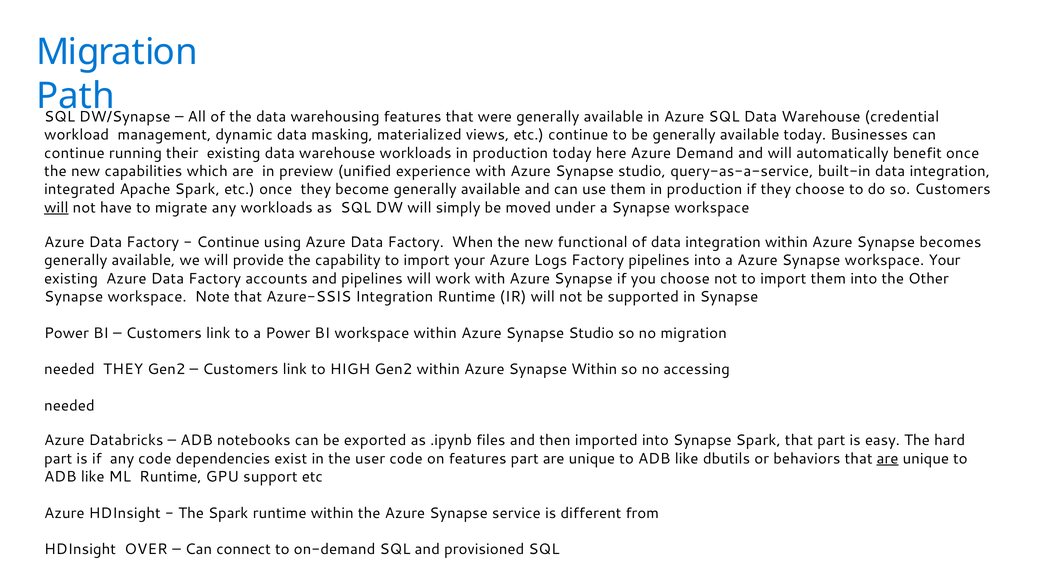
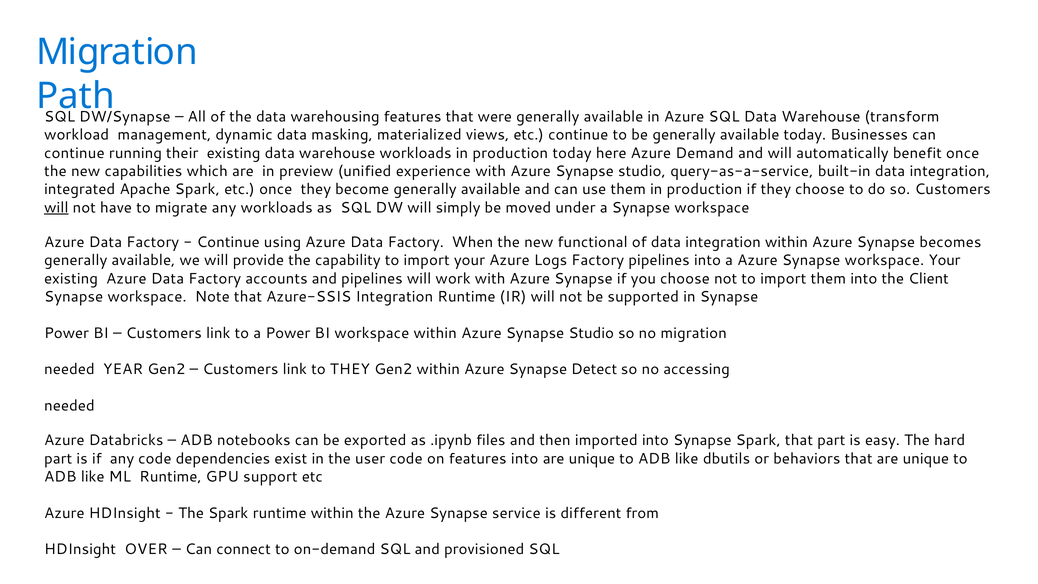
credential: credential -> transform (902, 117)
Other: Other -> Client (929, 278)
needed THEY: THEY -> YEAR (123, 369)
to HIGH: HIGH -> THEY (350, 369)
Synapse Within: Within -> Detect (594, 369)
features part: part -> into (525, 458)
are underline: present -> none (887, 458)
